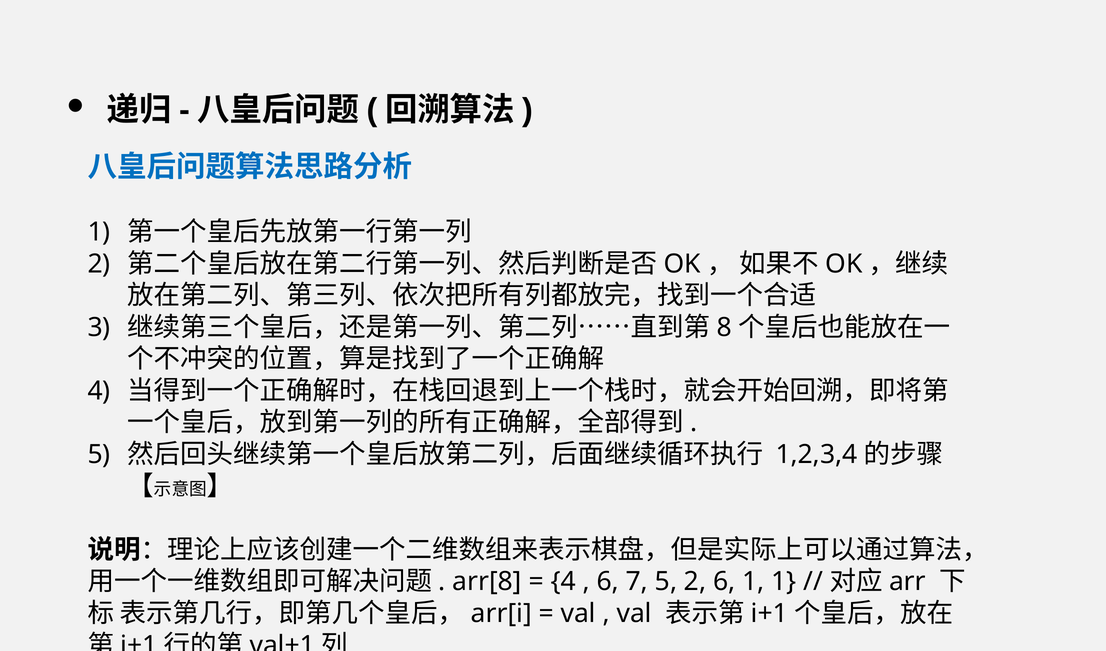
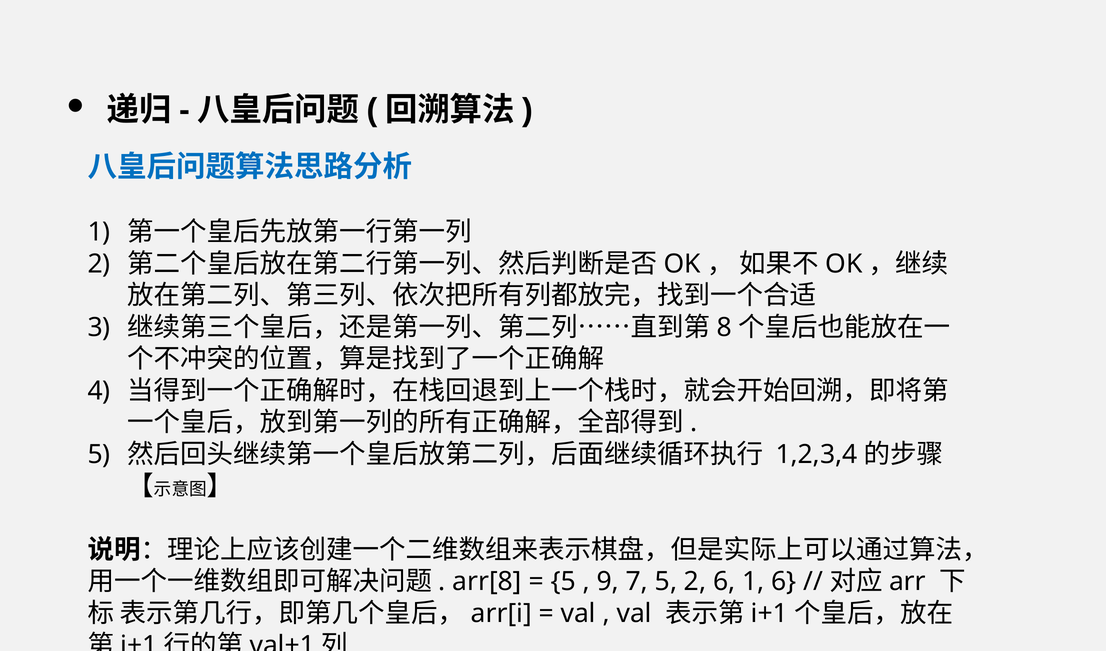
4: 4 -> 5 (563, 582)
6: 6 -> 9 (608, 582)
1 1: 1 -> 6 (784, 582)
